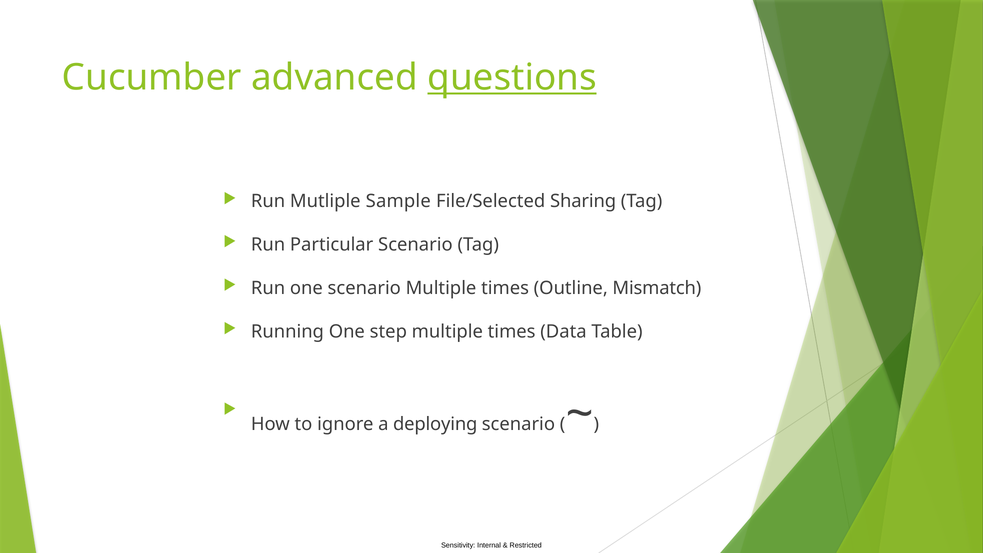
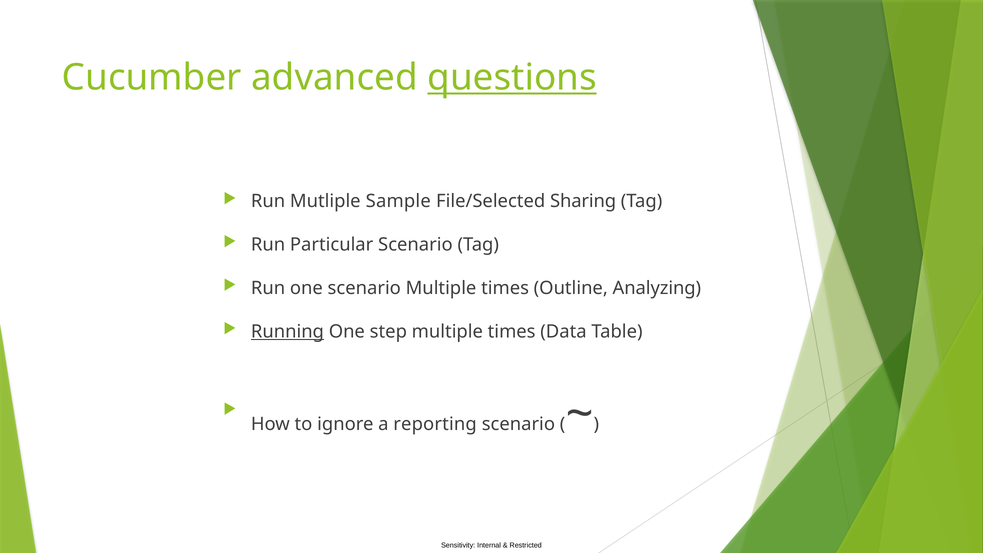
Mismatch: Mismatch -> Analyzing (657, 288)
Running underline: none -> present (287, 332)
deploying: deploying -> reporting (435, 424)
